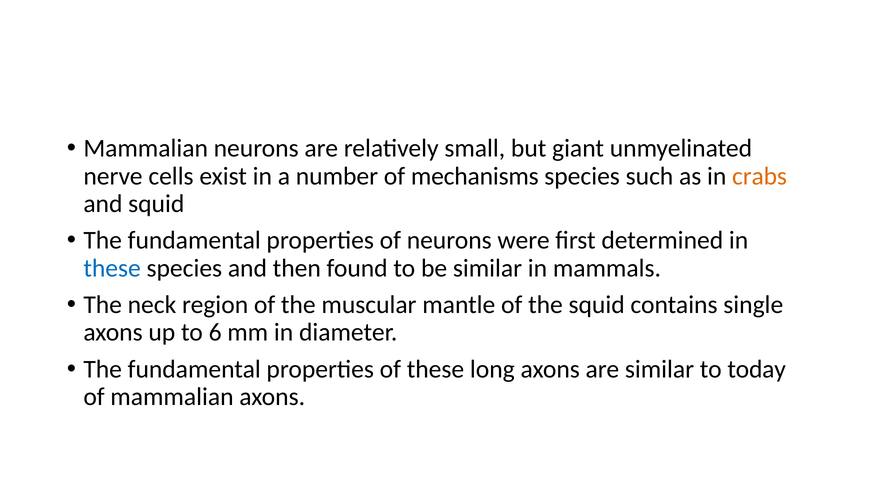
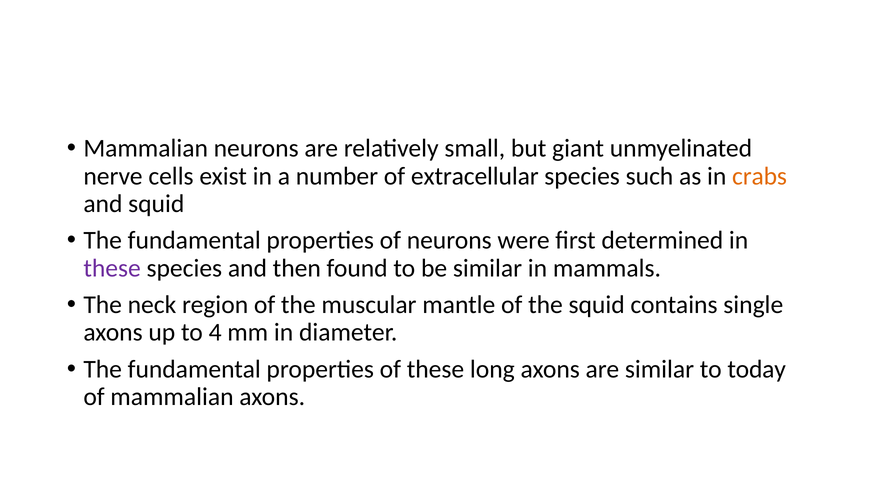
mechanisms: mechanisms -> extracellular (475, 176)
these colour: blue -> purple (112, 268)
6: 6 -> 4 (215, 332)
